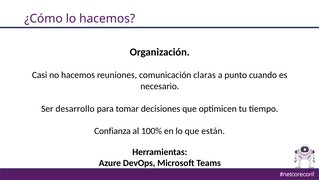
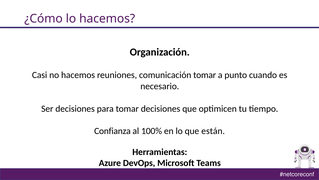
comunicación claras: claras -> tomar (205, 75)
Ser desarrollo: desarrollo -> decisiones (75, 108)
